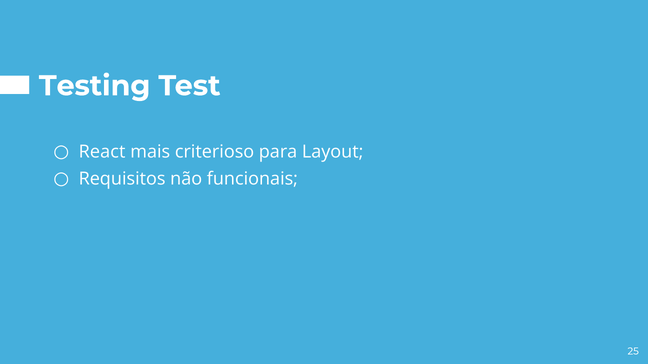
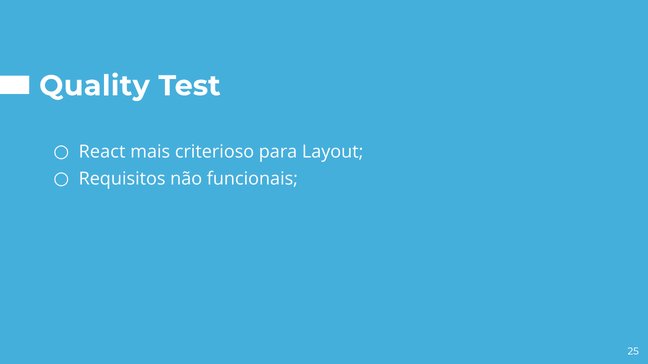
Testing: Testing -> Quality (94, 86)
